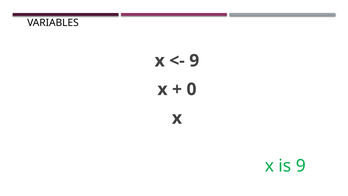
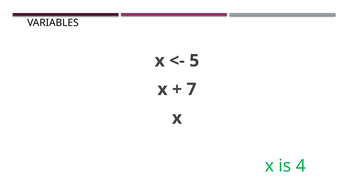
9: 9 -> 5 (194, 61)
0: 0 -> 7 (191, 89)
is 9: 9 -> 4 (301, 166)
